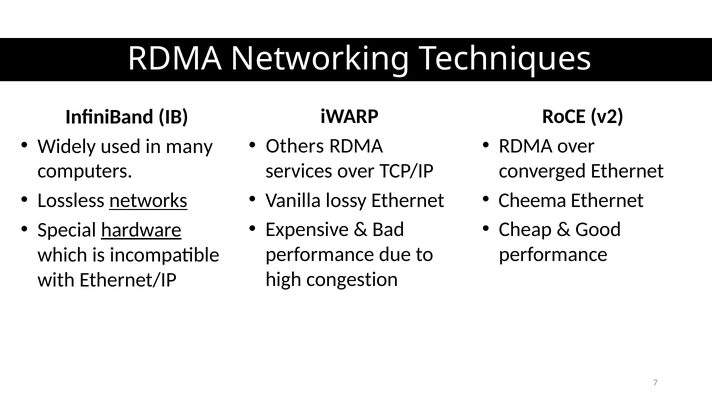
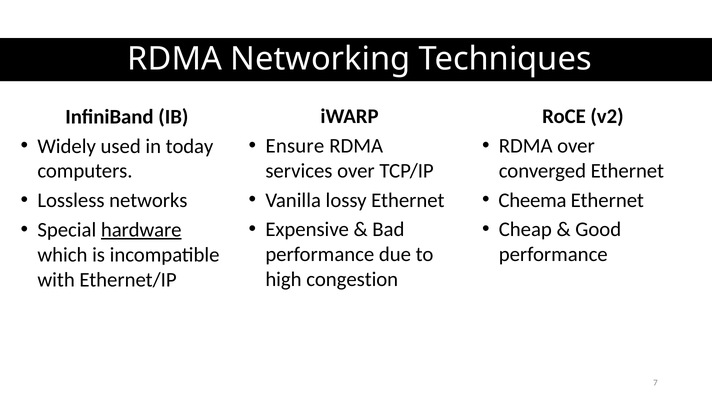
Others: Others -> Ensure (295, 146)
many: many -> today (190, 146)
networks underline: present -> none (148, 200)
